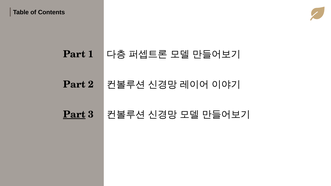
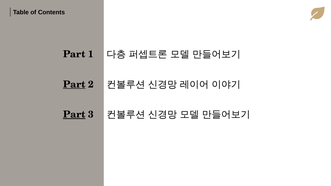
Part underline: none -> present (74, 84)
